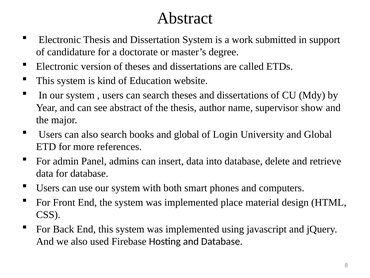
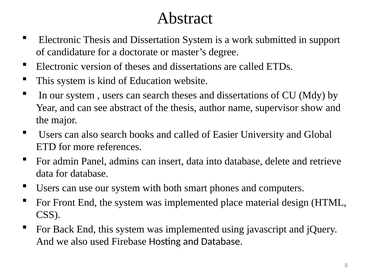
books and global: global -> called (187, 134)
Login: Login -> Easier (225, 134)
